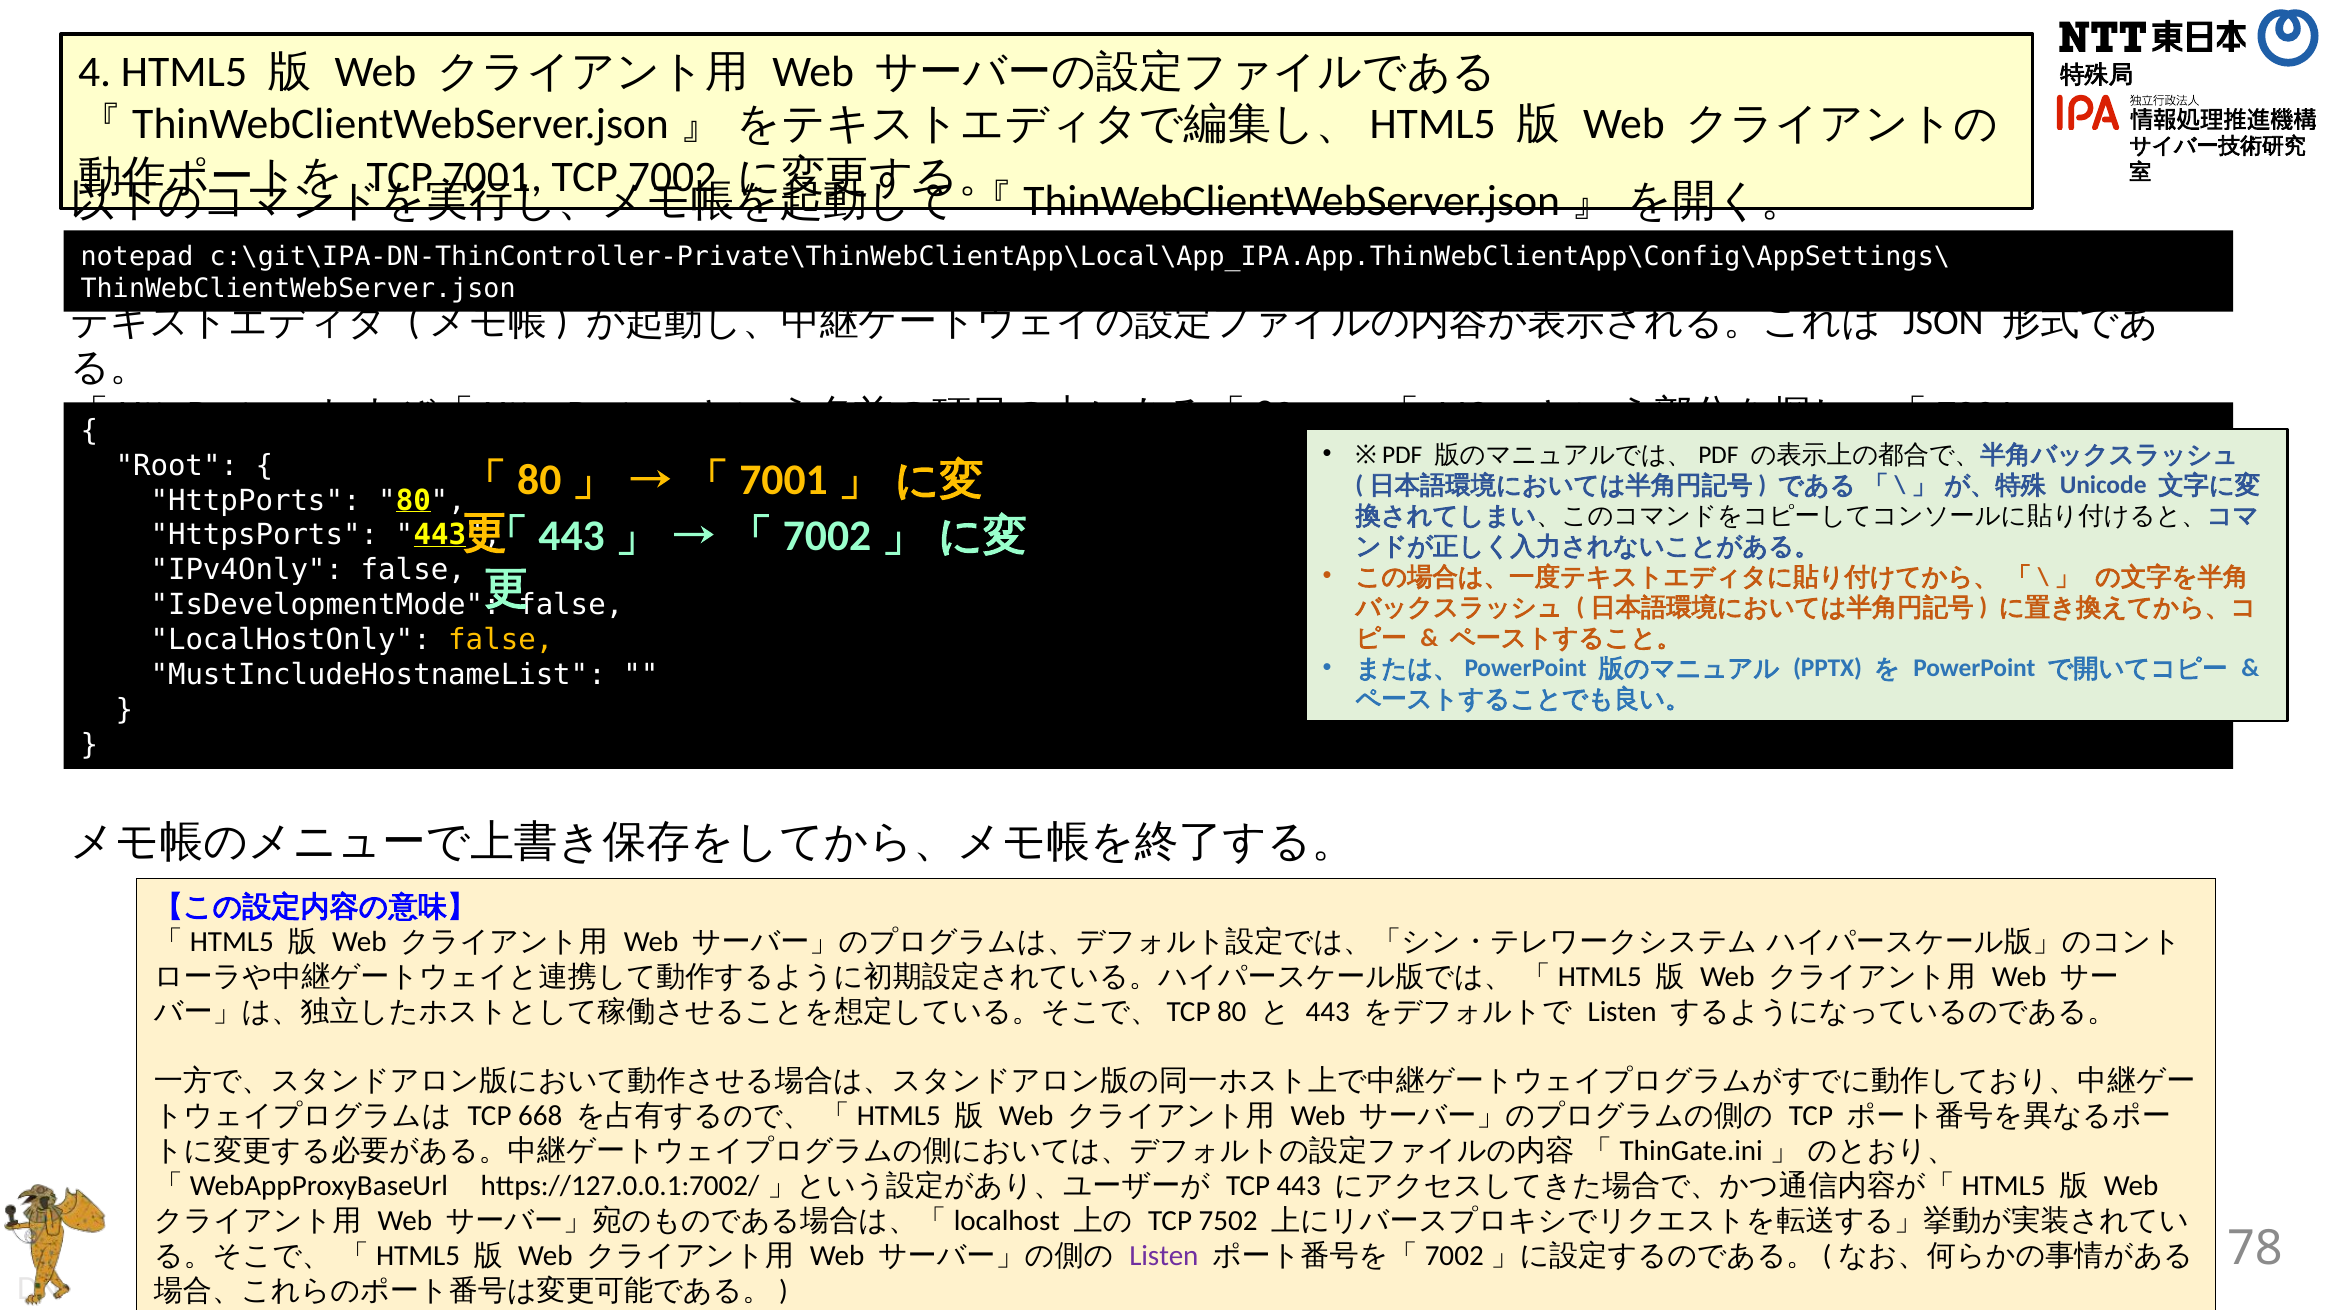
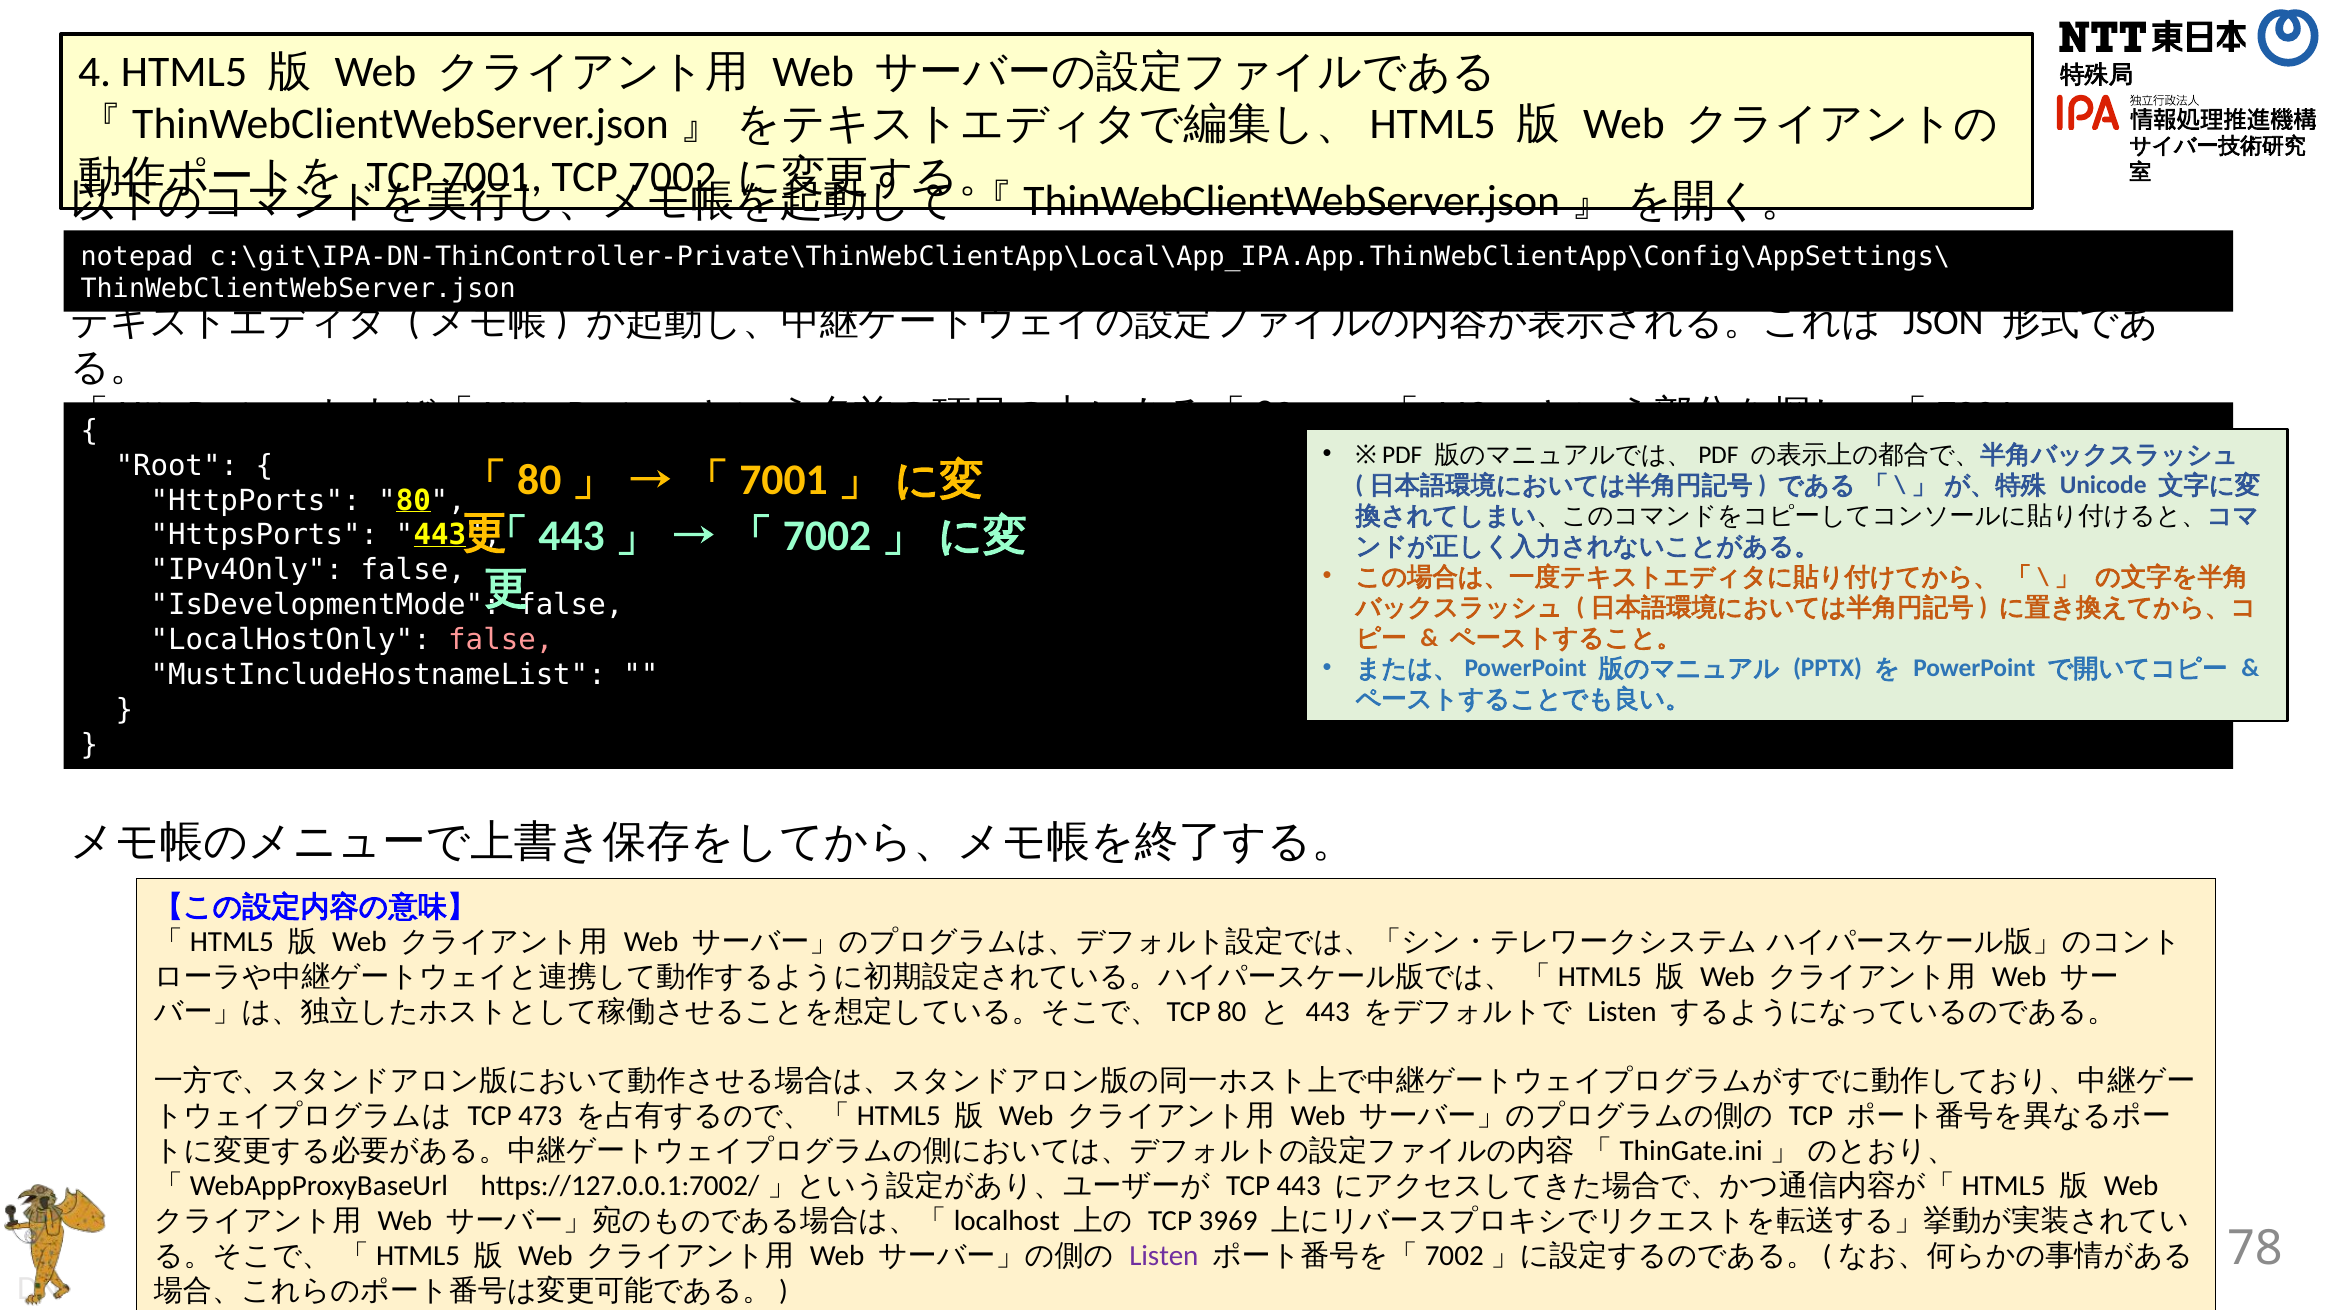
false colour: yellow -> pink (501, 640)
668: 668 -> 473 (540, 1117)
7502: 7502 -> 3969 (1228, 1222)
